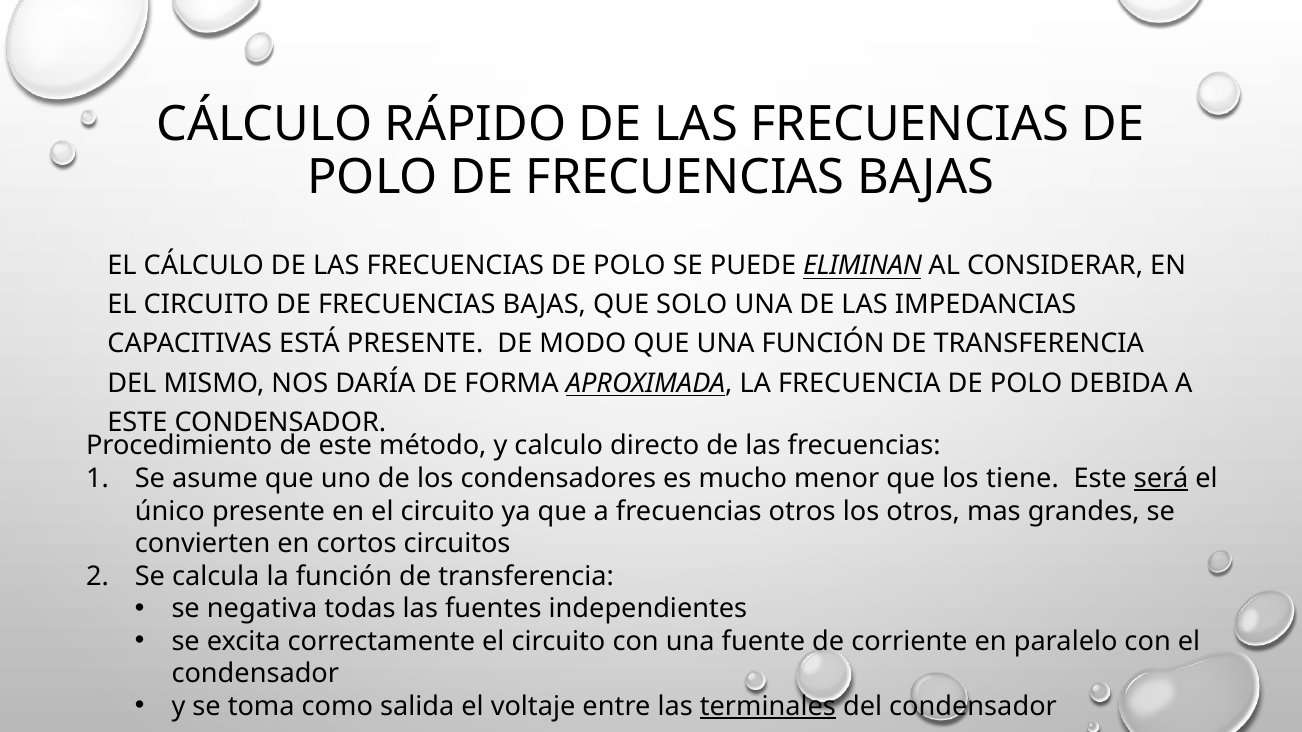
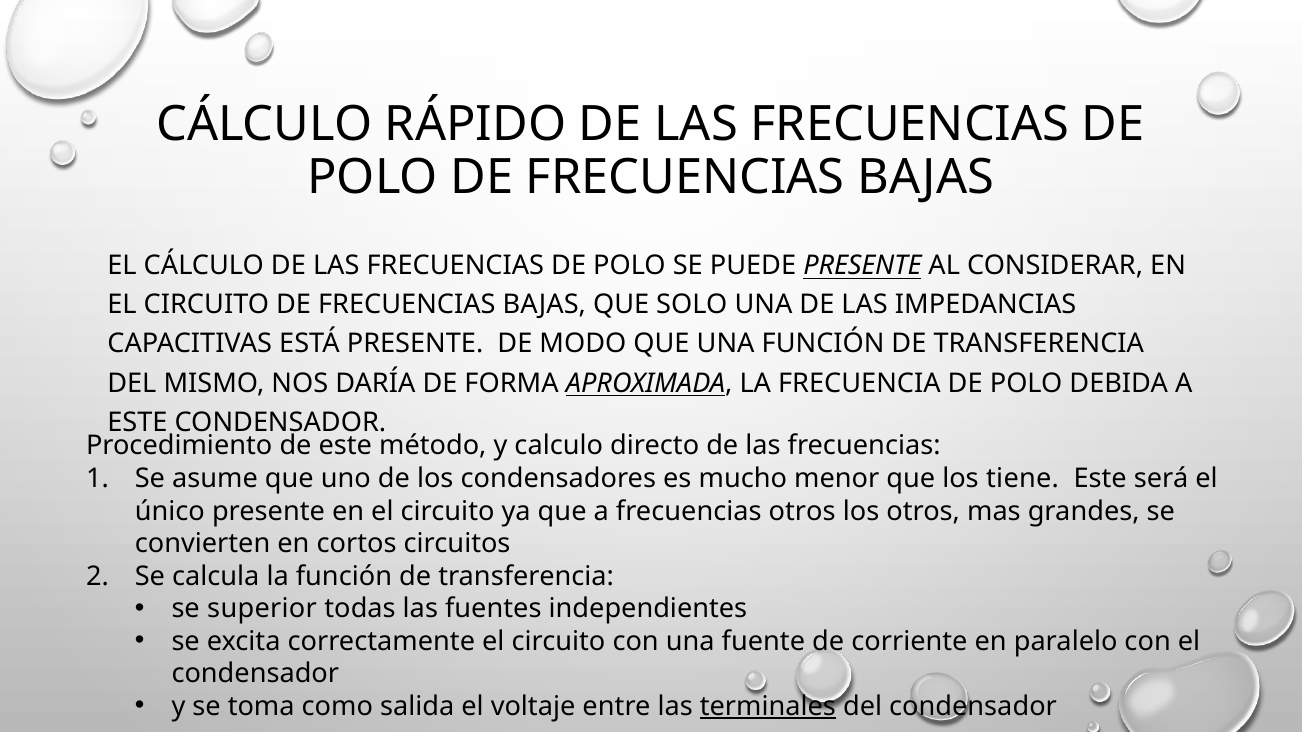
PUEDE ELIMINAN: ELIMINAN -> PRESENTE (863, 266)
será underline: present -> none (1161, 479)
negativa: negativa -> superior (262, 609)
